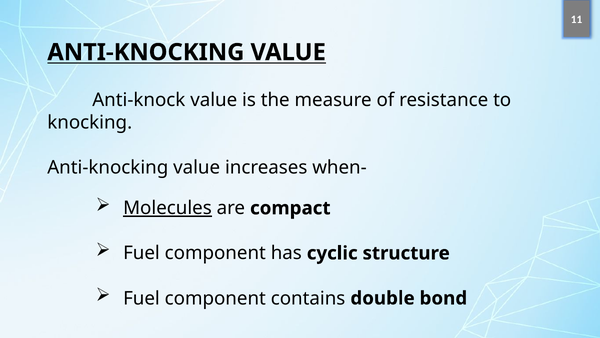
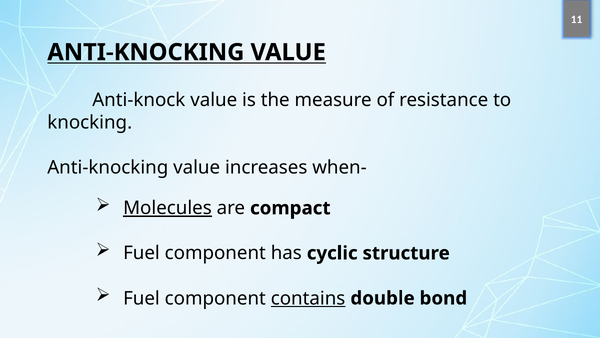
contains underline: none -> present (308, 298)
